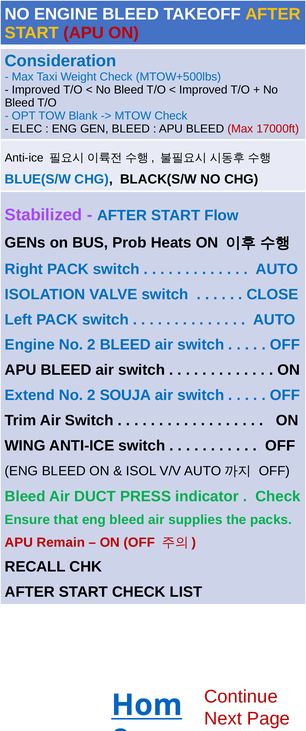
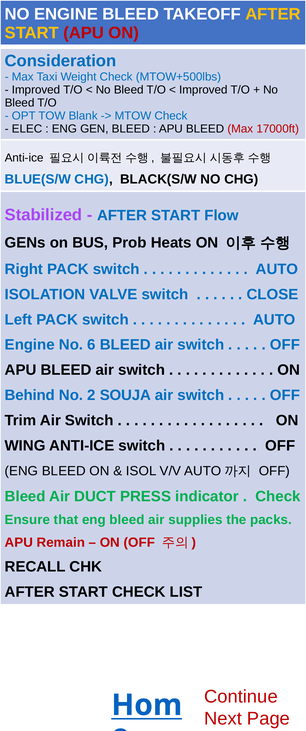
Engine No 2: 2 -> 6 (91, 345)
Extend: Extend -> Behind (30, 396)
